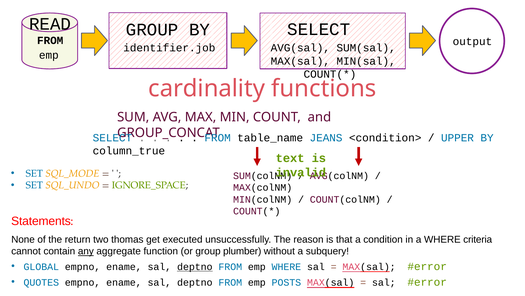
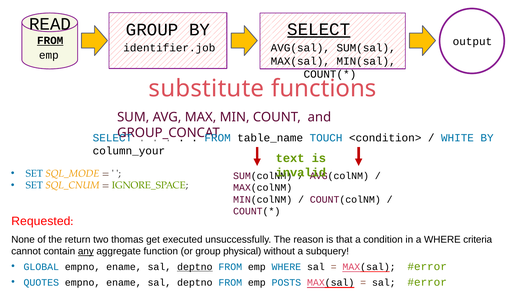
SELECT underline: none -> present (319, 29)
FROM underline: none -> present (50, 41)
cardinality: cardinality -> substitute (206, 88)
JEANS: JEANS -> TOUCH (326, 138)
UPPER: UPPER -> WHITE (457, 138)
column_true: column_true -> column_your (129, 151)
SQL_UNDO: SQL_UNDO -> SQL_CNUM (72, 185)
Statements: Statements -> Requested (41, 221)
plumber: plumber -> physical (242, 251)
